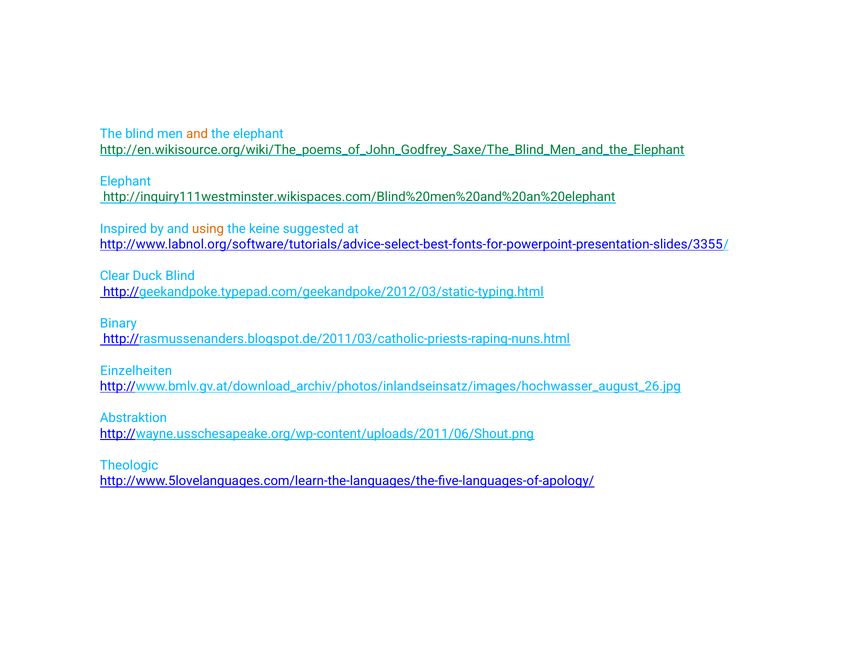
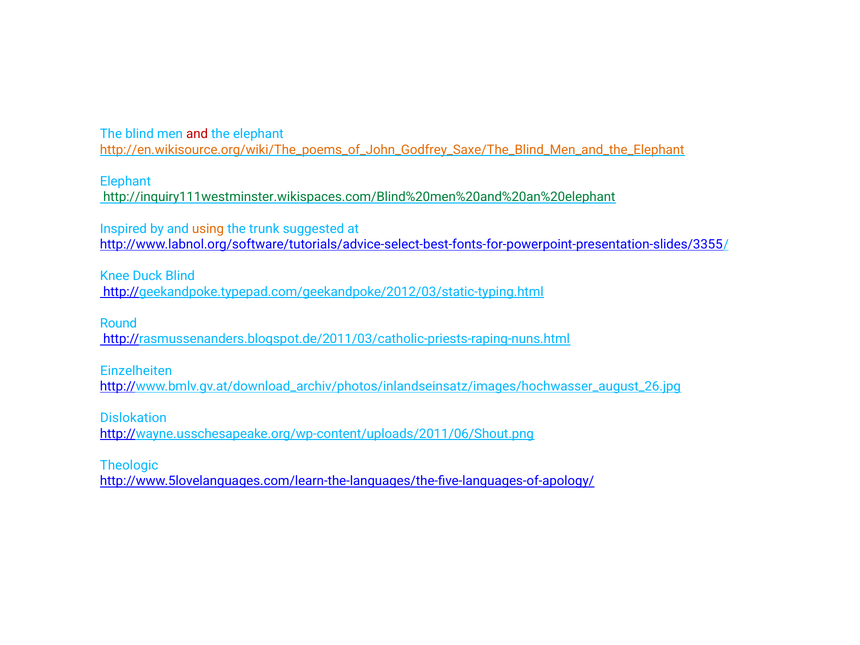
and colour: orange -> red (197, 134)
http://en.wikisource.org/wiki/The_poems_of_John_Godfrey_Saxe/The_Blind_Men_and_the_Elephant colour: green -> orange (392, 150)
keine: keine -> trunk (264, 229)
Clear: Clear -> Knee (115, 276)
Binary: Binary -> Round (119, 323)
Abstraktion: Abstraktion -> Dislokation (133, 418)
